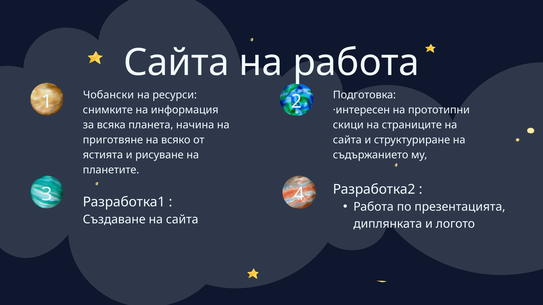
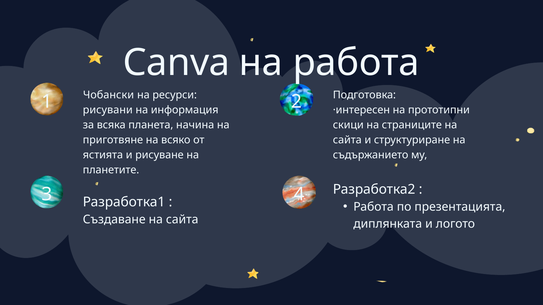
Сайта: Сайта -> Canva (176, 63)
снимките: снимките -> рисувани (108, 110)
